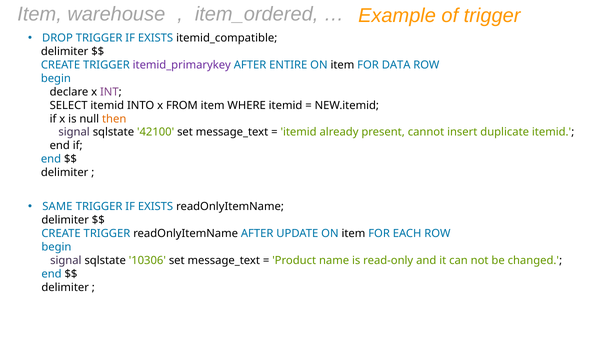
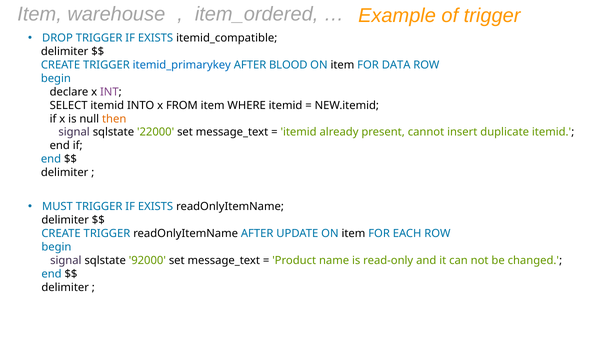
itemid_primarykey colour: purple -> blue (182, 65)
ENTIRE: ENTIRE -> BLOOD (288, 65)
42100: 42100 -> 22000 (156, 132)
SAME: SAME -> MUST (57, 207)
10306: 10306 -> 92000 (147, 261)
